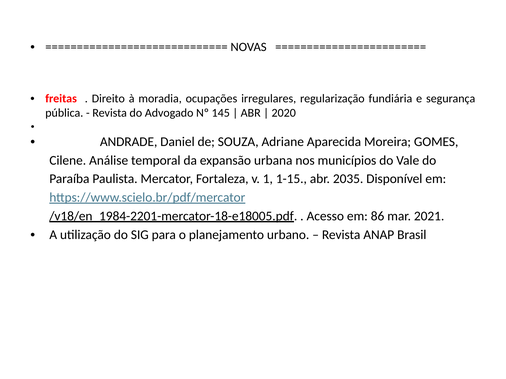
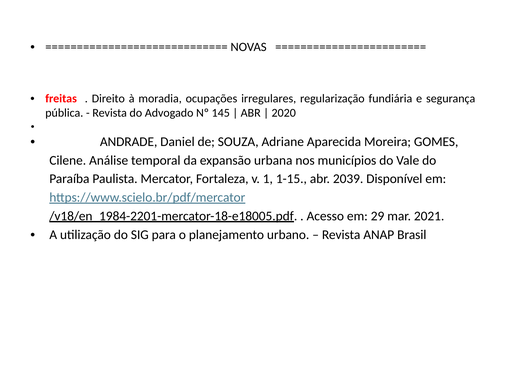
2035: 2035 -> 2039 (348, 179)
86: 86 -> 29 (378, 216)
